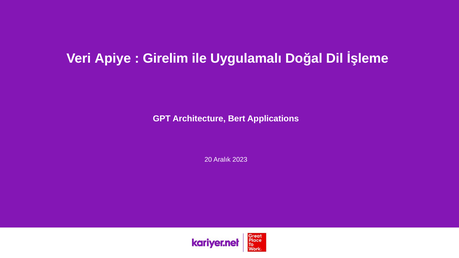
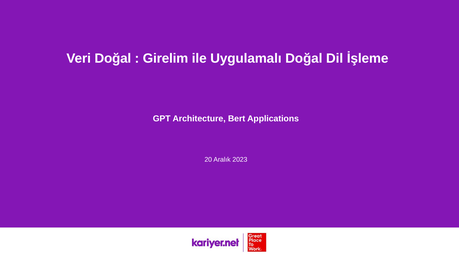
Veri Apiye: Apiye -> Doğal (113, 58)
